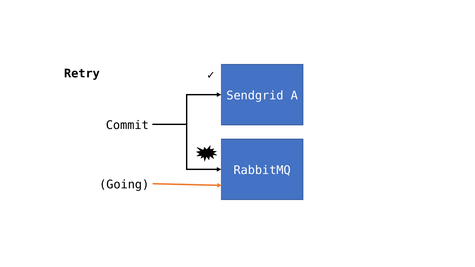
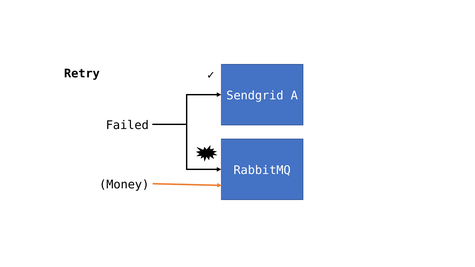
Commit: Commit -> Failed (127, 125)
Going: Going -> Money (124, 185)
